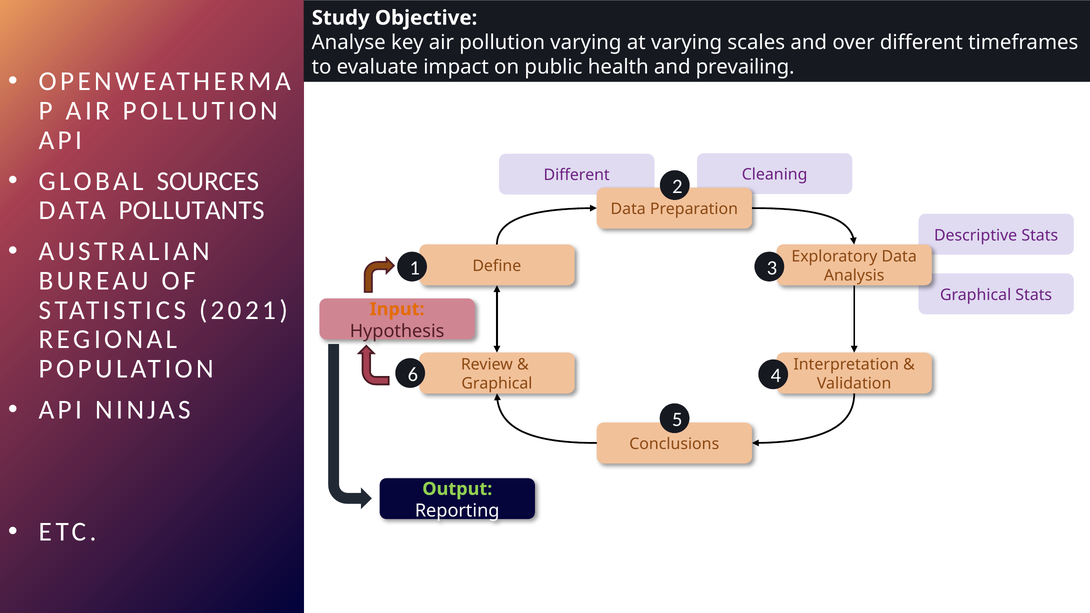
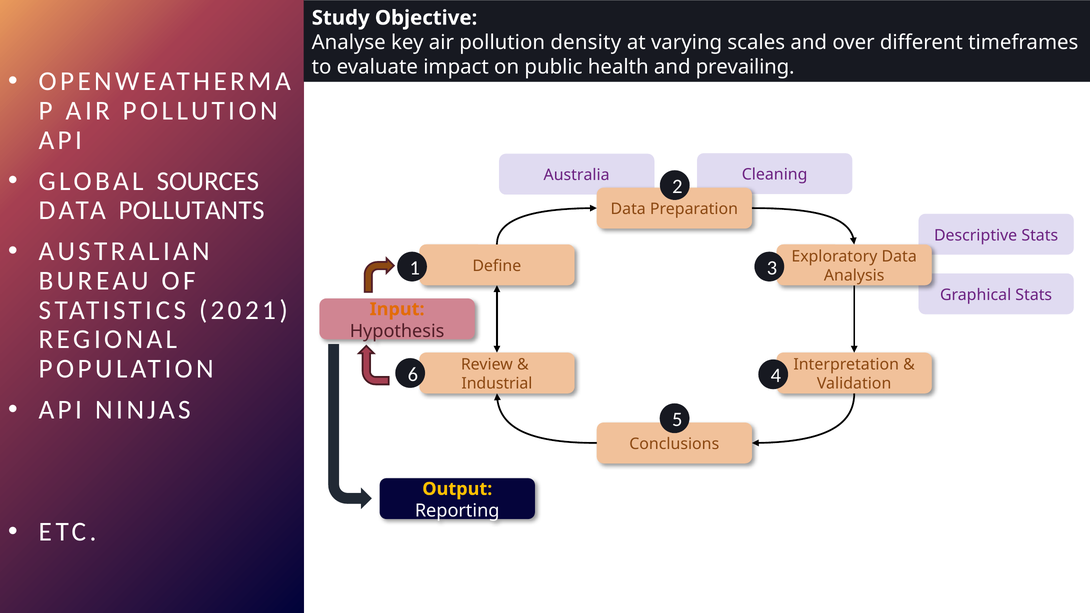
pollution varying: varying -> density (586, 42)
Different: Different -> Australia (577, 175)
Graphical: Graphical -> Industrial (497, 384)
Output colour: light green -> yellow (457, 489)
